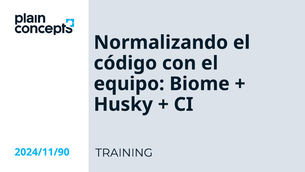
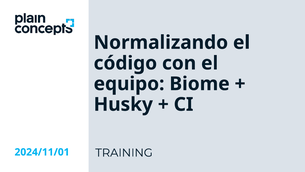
2024/11/90: 2024/11/90 -> 2024/11/01 (42, 152)
